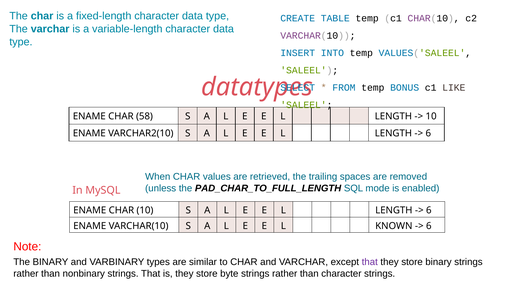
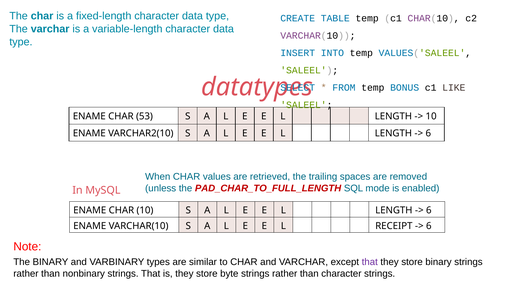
58: 58 -> 53 (144, 116)
PAD_CHAR_TO_FULL_LENGTH colour: black -> red (268, 188)
KNOWN: KNOWN -> RECEIPT (394, 226)
